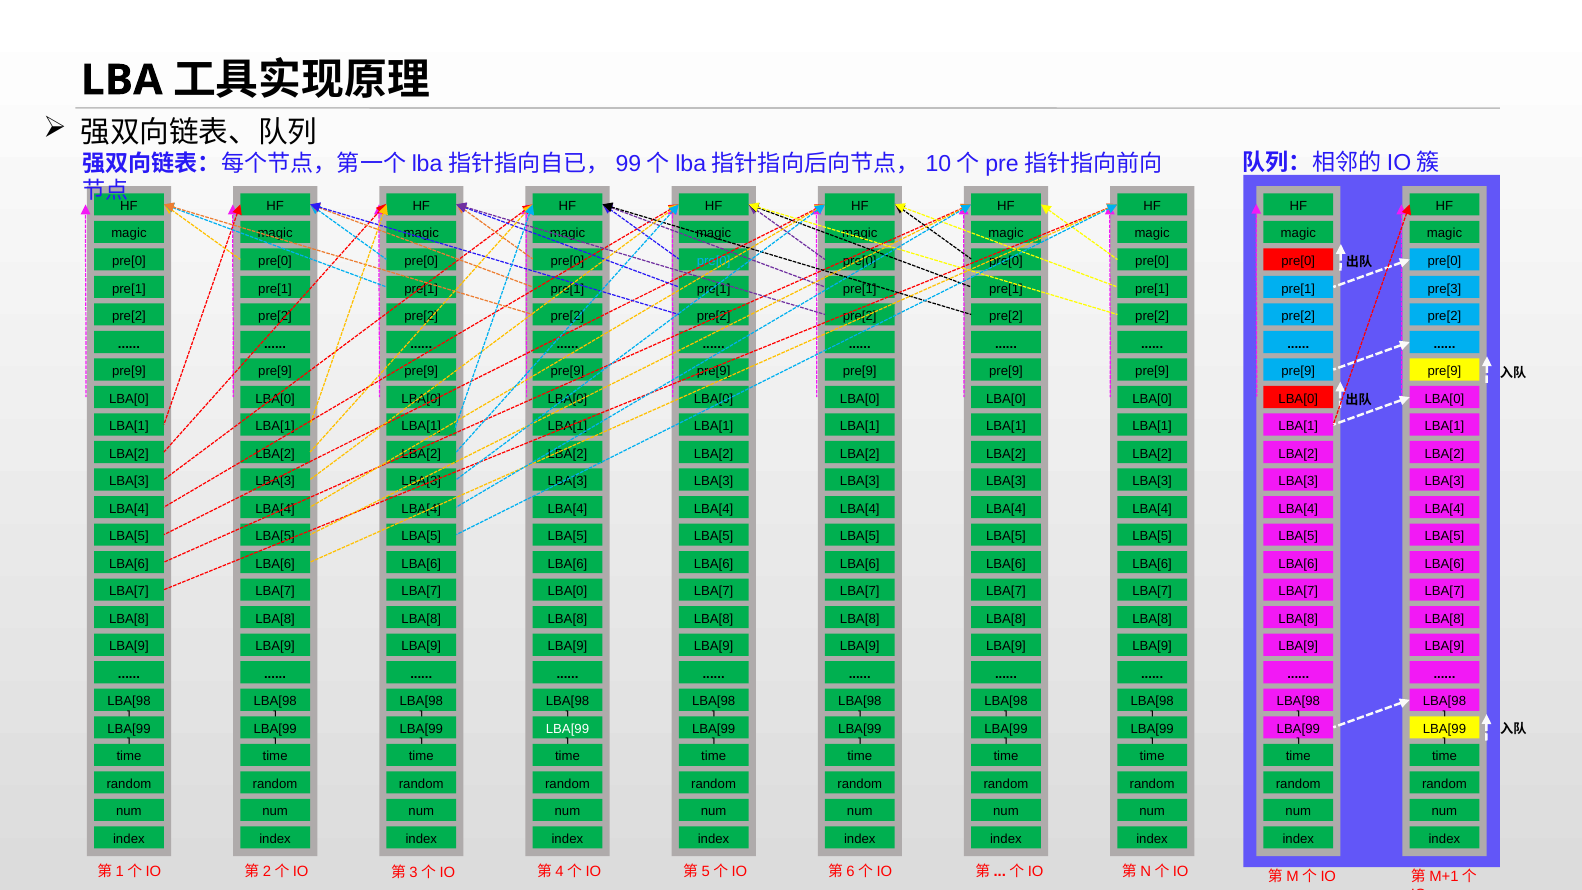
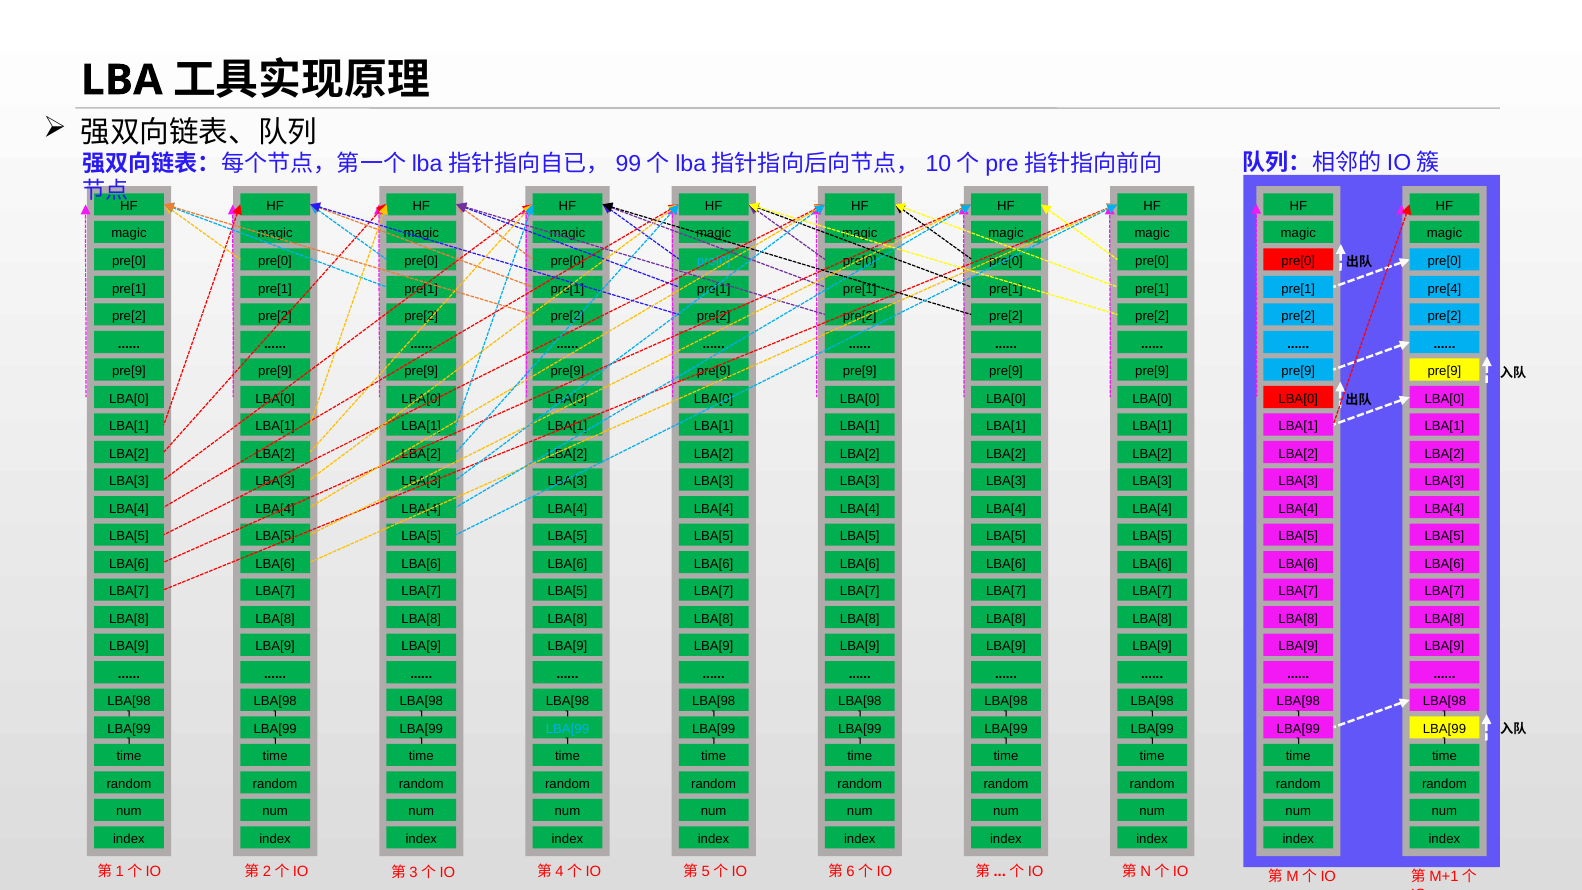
pre[3: pre[3 -> pre[4 (1444, 289)
LBA[0: LBA[0 -> LBA[5 (567, 591)
LBA[99 colour: white -> light blue (567, 729)
